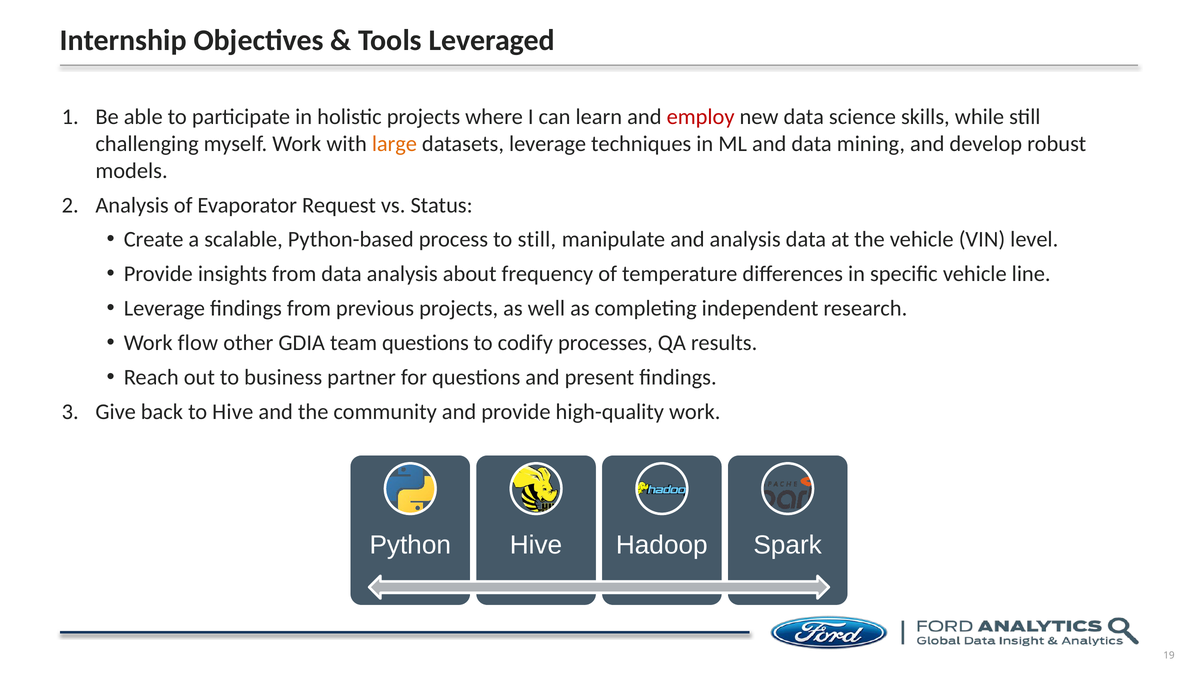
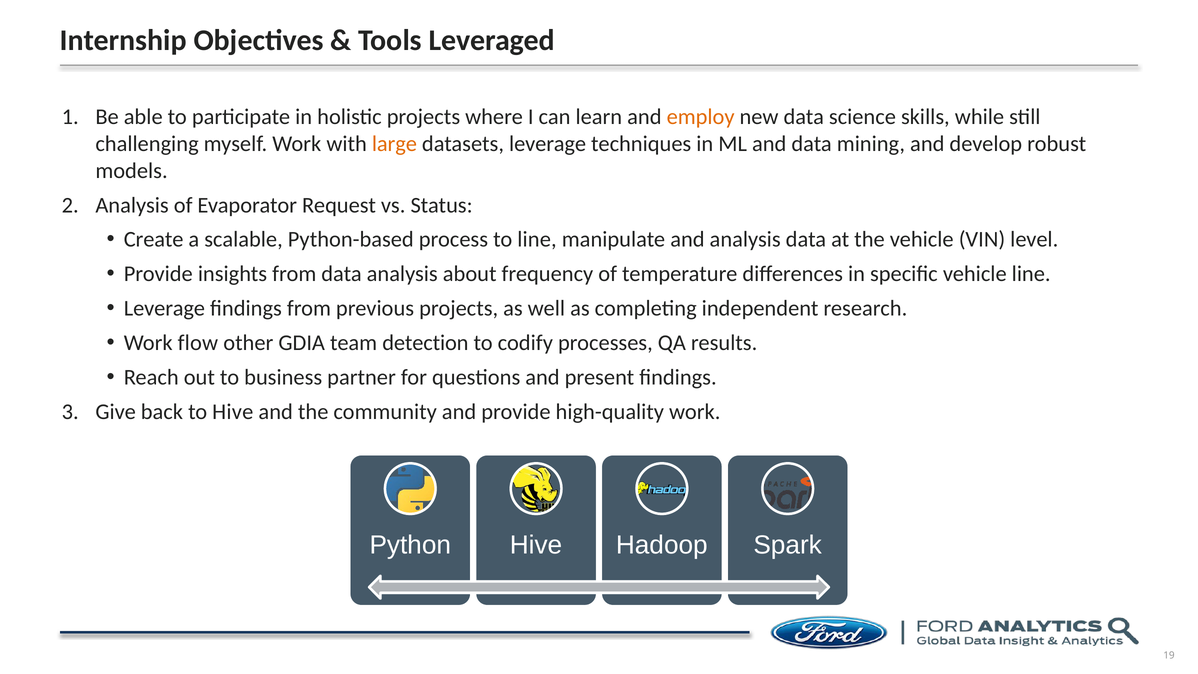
employ colour: red -> orange (701, 117)
to still: still -> line (537, 240)
team questions: questions -> detection (425, 343)
